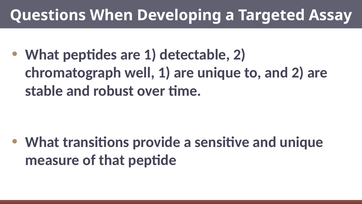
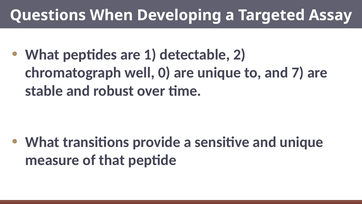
well 1: 1 -> 0 (164, 73)
and 2: 2 -> 7 (298, 73)
